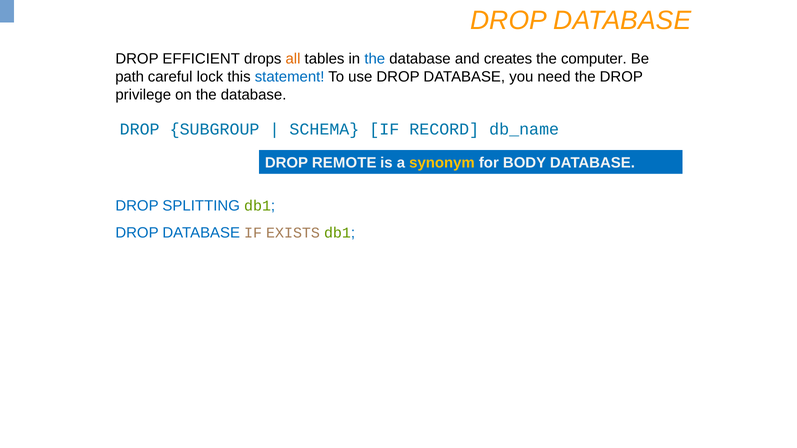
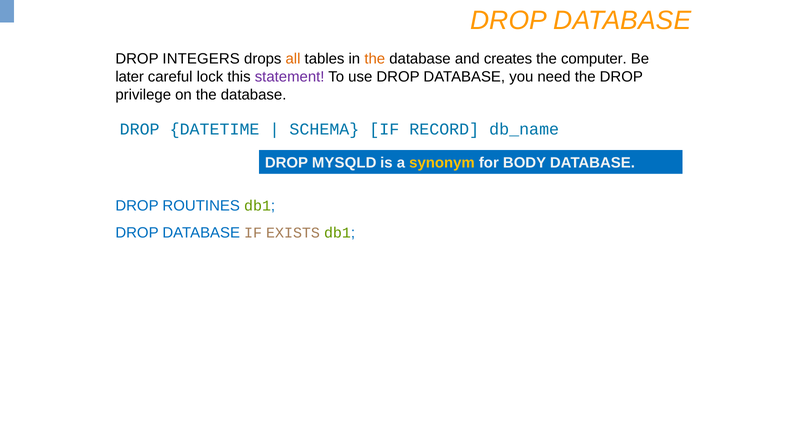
EFFICIENT: EFFICIENT -> INTEGERS (201, 59)
the colour: blue -> orange (375, 59)
path: path -> later (130, 77)
statement colour: blue -> purple (290, 77)
SUBGROUP: SUBGROUP -> DATETIME (215, 129)
REMOTE: REMOTE -> MYSQLD (344, 163)
SPLITTING: SPLITTING -> ROUTINES (201, 206)
